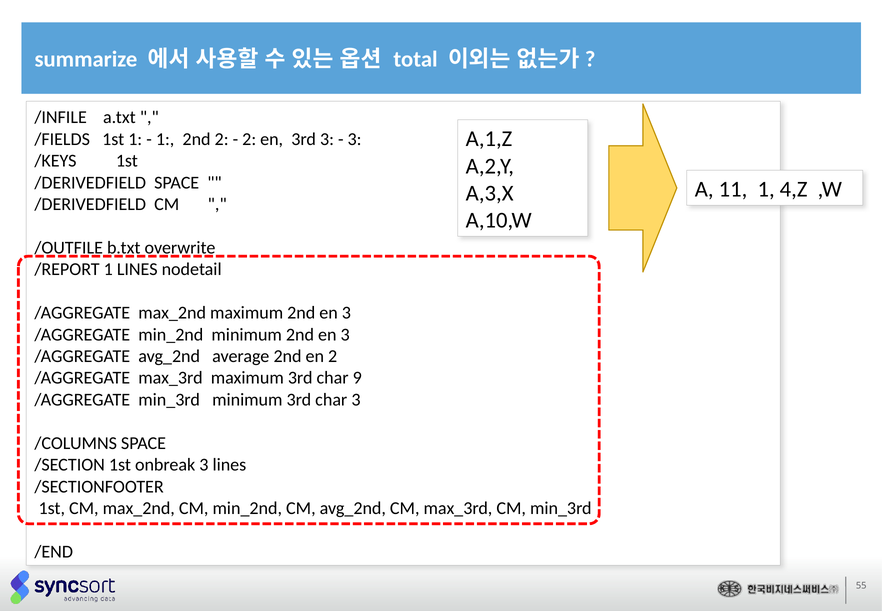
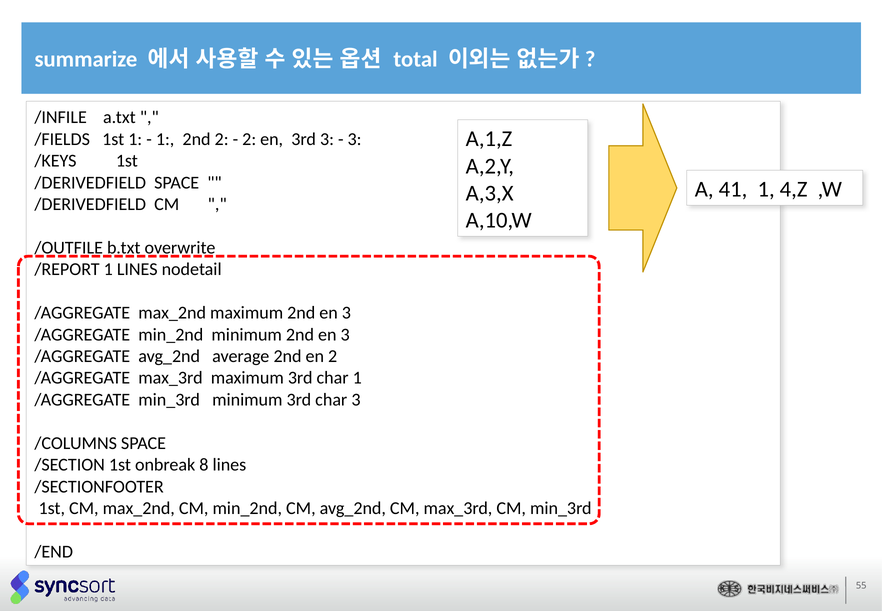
11: 11 -> 41 (733, 189)
char 9: 9 -> 1 (357, 378)
onbreak 3: 3 -> 8 (204, 465)
